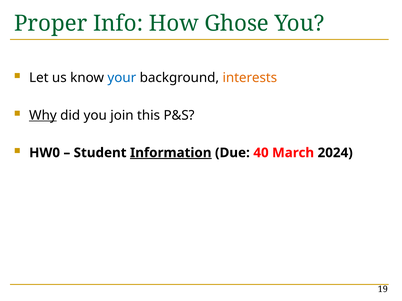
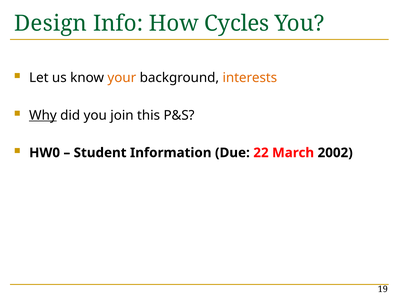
Proper: Proper -> Design (51, 24)
Ghose: Ghose -> Cycles (237, 24)
your colour: blue -> orange (122, 78)
Information underline: present -> none (171, 153)
40: 40 -> 22 (261, 153)
2024: 2024 -> 2002 (335, 153)
